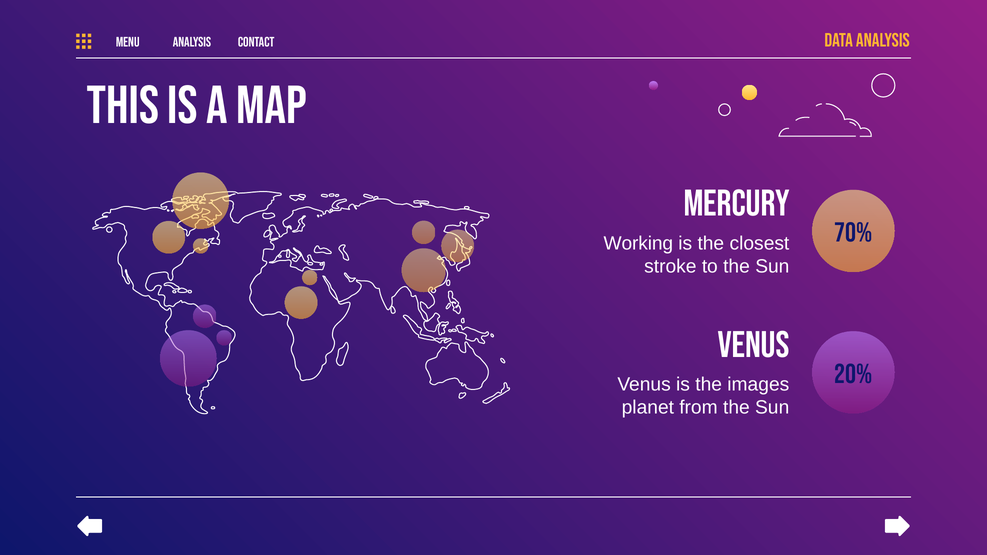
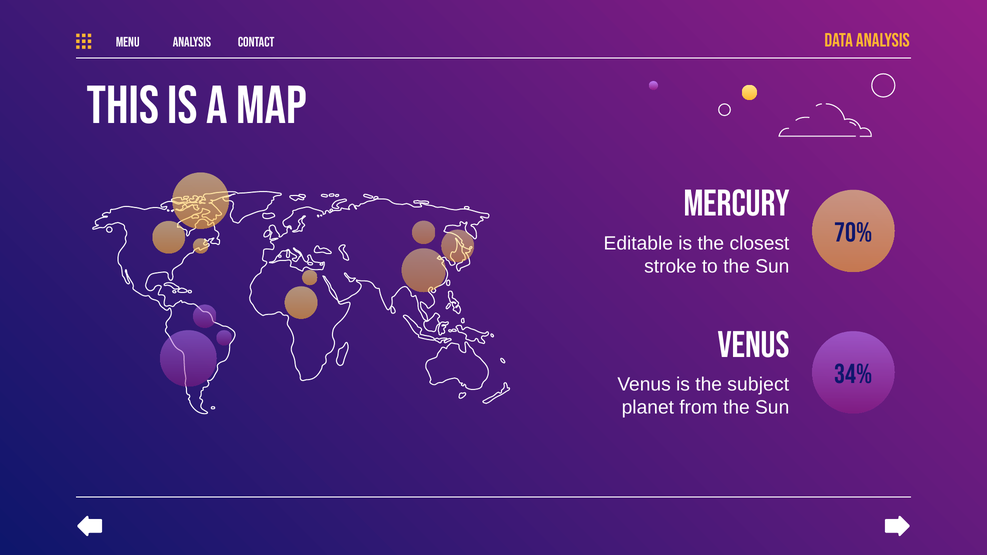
Working: Working -> Editable (638, 243)
20%: 20% -> 34% (853, 374)
images: images -> subject (758, 385)
